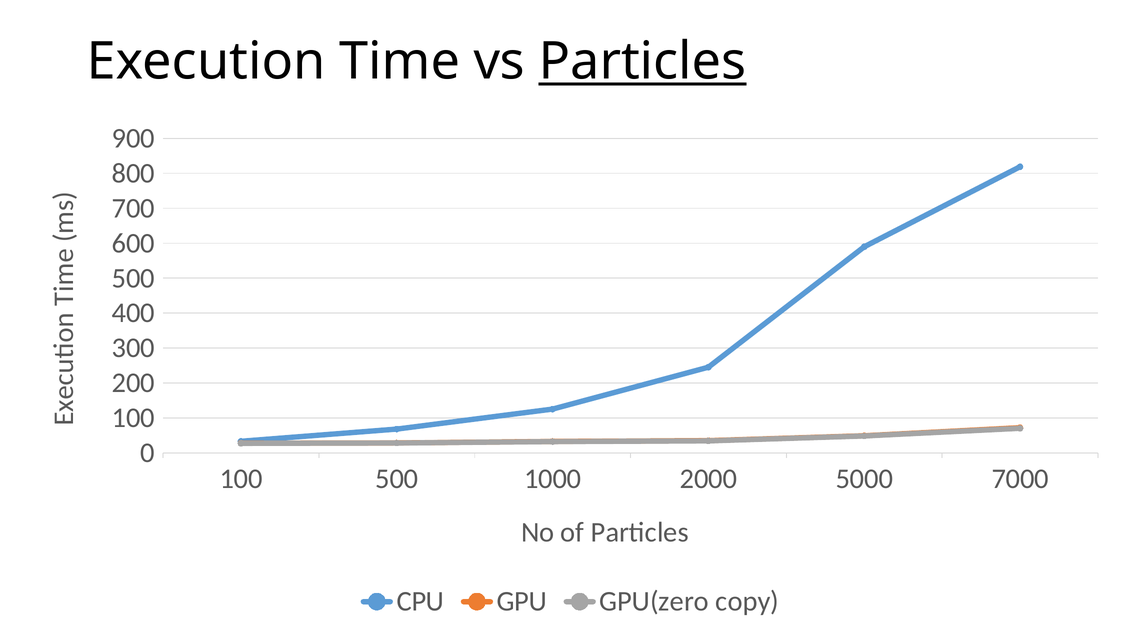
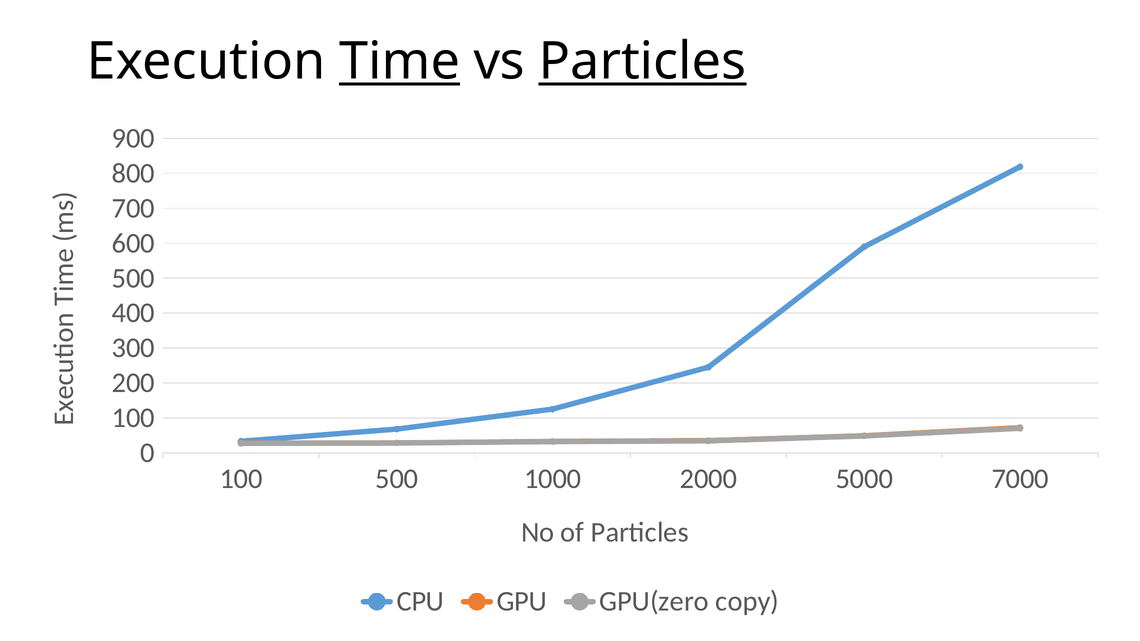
Time underline: none -> present (400, 62)
